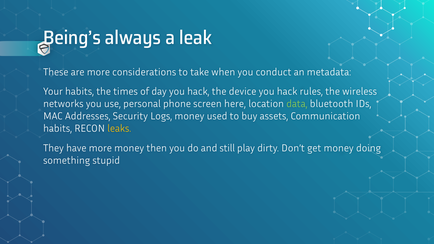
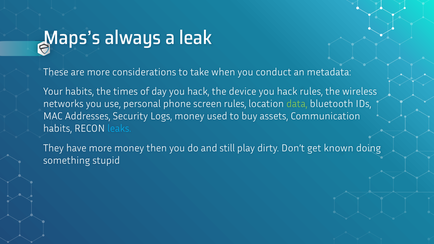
Being’s: Being’s -> Maps’s (72, 38)
screen here: here -> rules (235, 104)
leaks colour: yellow -> light blue (119, 129)
get money: money -> known (339, 148)
